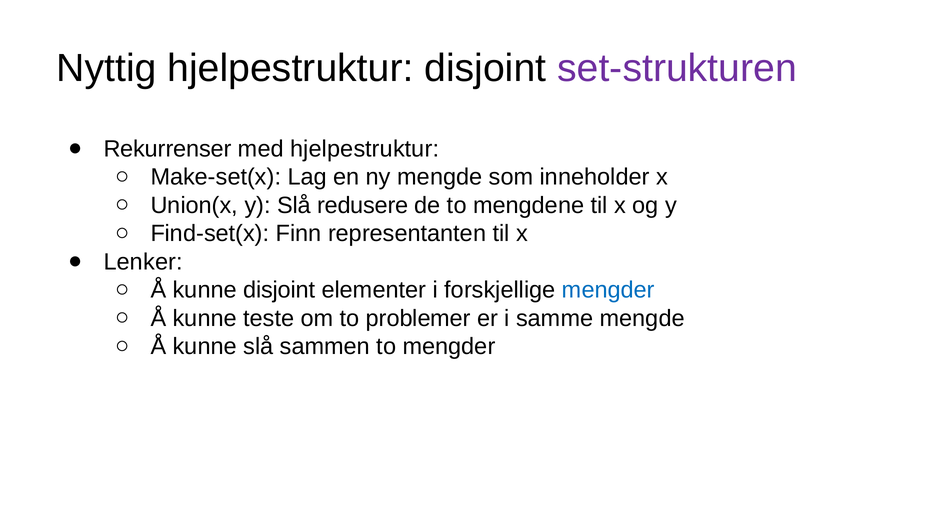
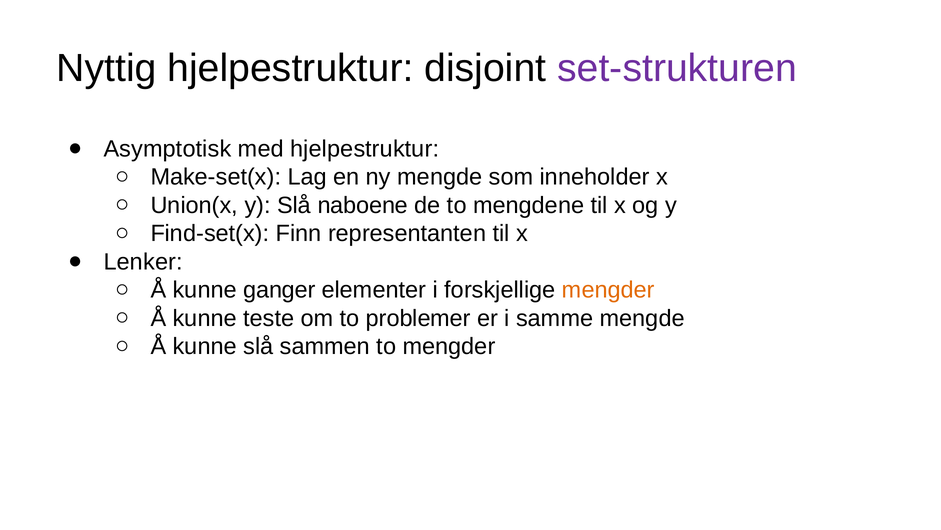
Rekurrenser: Rekurrenser -> Asymptotisk (167, 149)
redusere: redusere -> naboene (363, 205)
kunne disjoint: disjoint -> ganger (279, 290)
mengder colour: blue -> orange (608, 290)
